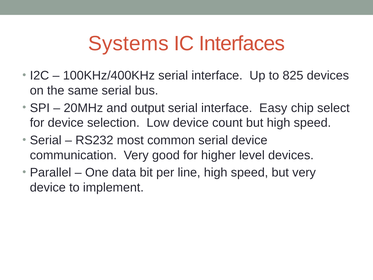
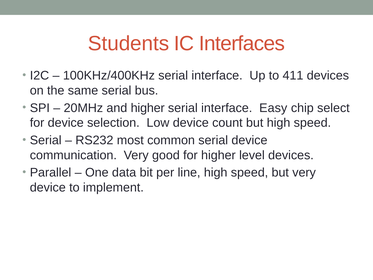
Systems: Systems -> Students (129, 43)
825: 825 -> 411 (293, 75)
and output: output -> higher (148, 108)
